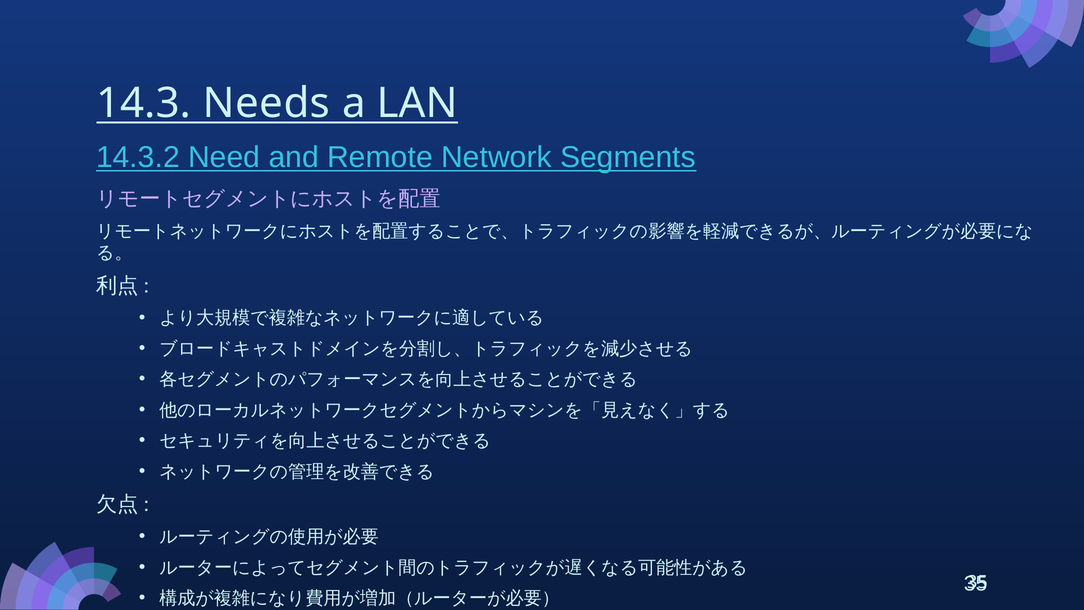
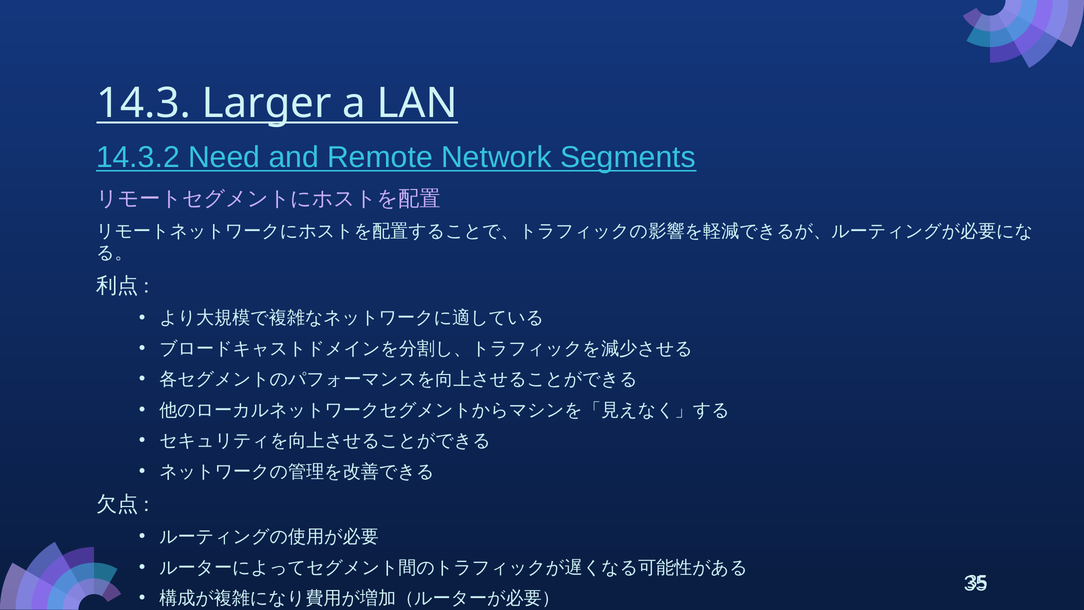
Needs: Needs -> Larger (267, 103)
